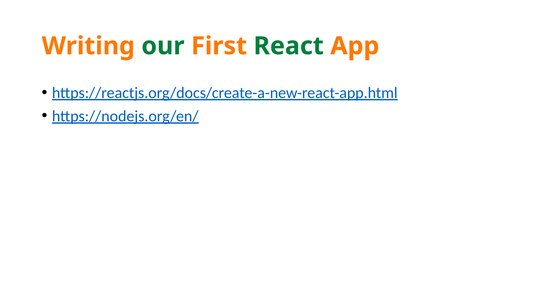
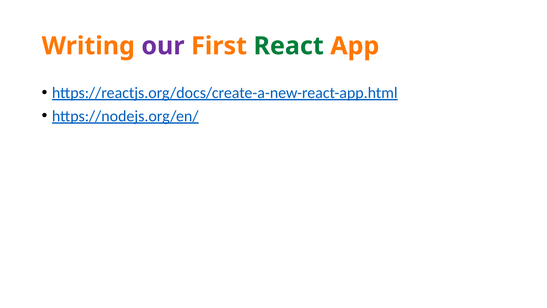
our colour: green -> purple (163, 46)
